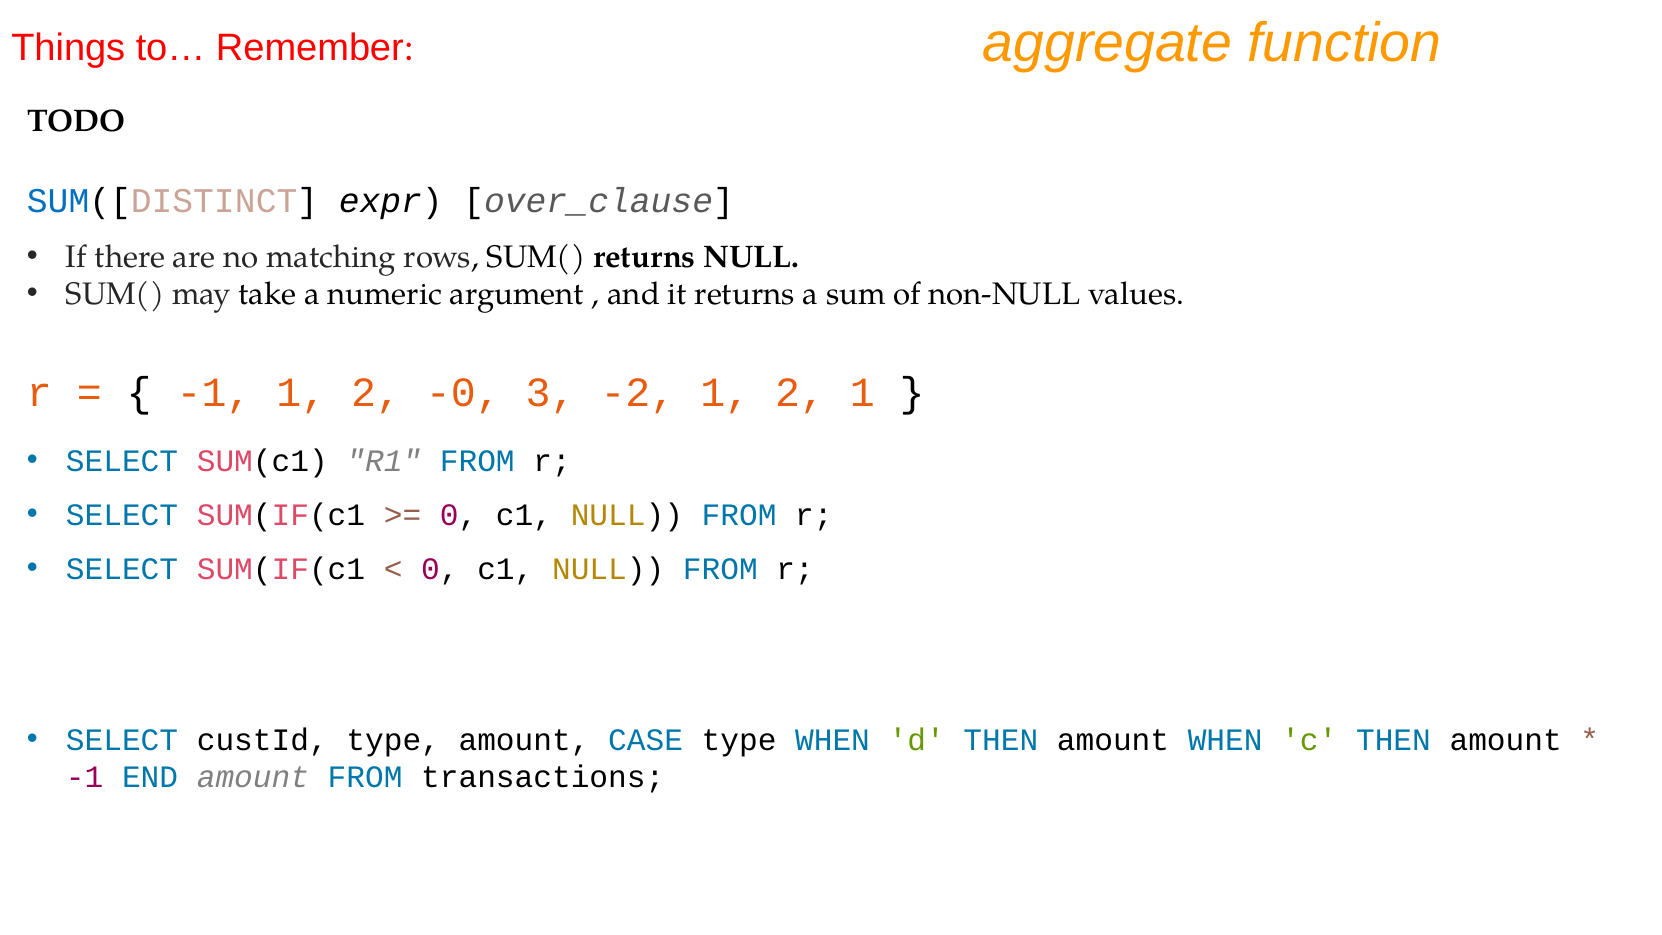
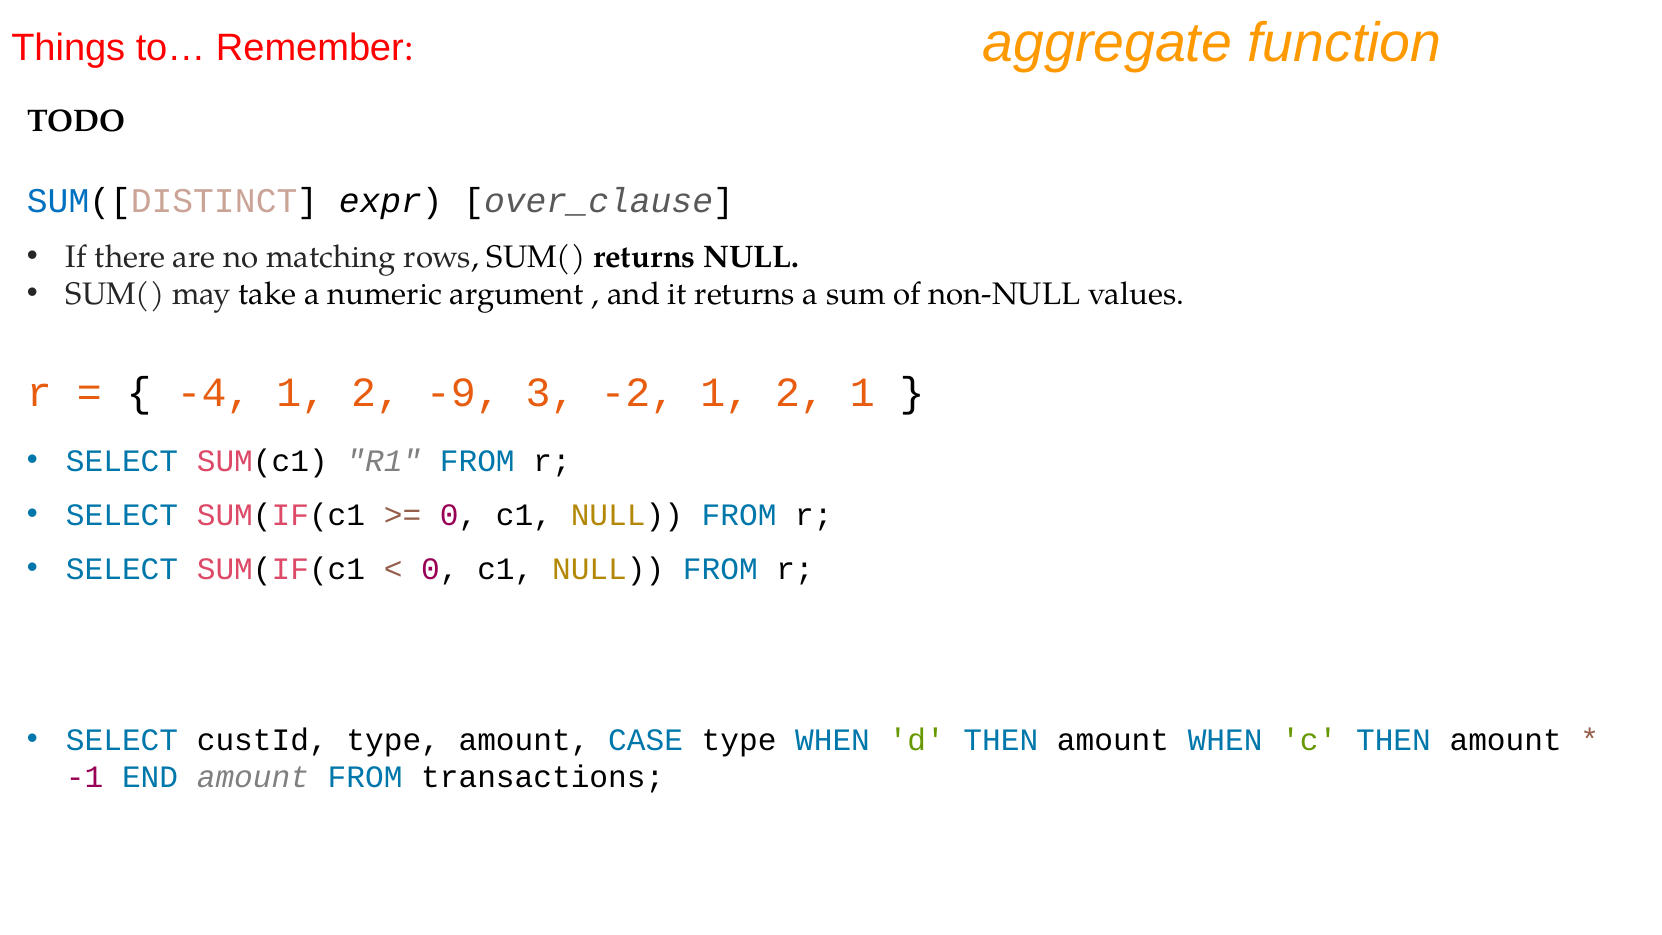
-1: -1 -> -4 (214, 393)
-0: -0 -> -9 (463, 393)
